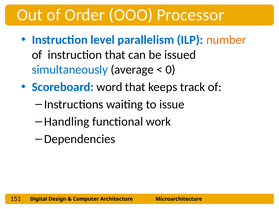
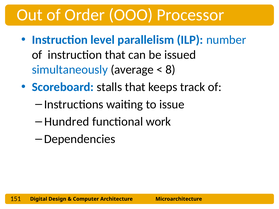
number colour: orange -> blue (226, 40)
0: 0 -> 8 (171, 70)
word: word -> stalls (109, 87)
Handling: Handling -> Hundred (67, 122)
